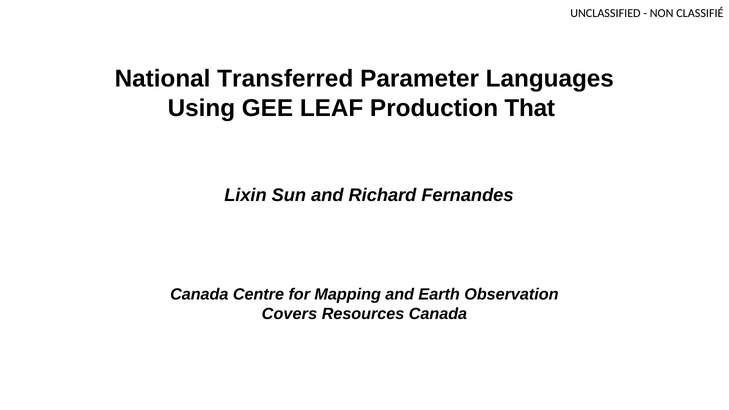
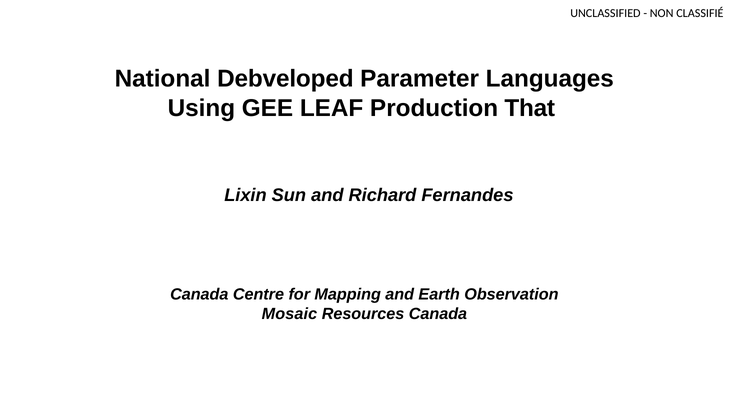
Transferred: Transferred -> Debveloped (285, 79)
Covers: Covers -> Mosaic (289, 314)
